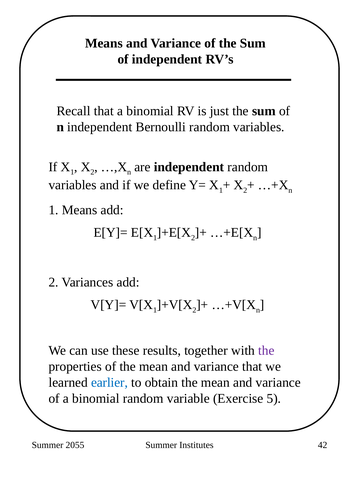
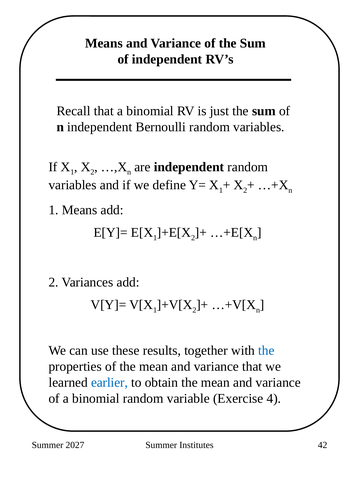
the colour: purple -> blue (266, 350)
5: 5 -> 4 (274, 398)
2055: 2055 -> 2027 (75, 445)
